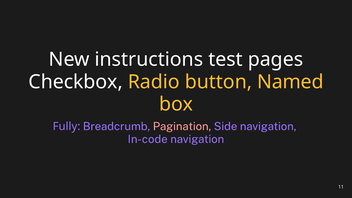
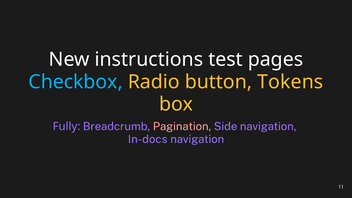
Checkbox colour: white -> light blue (76, 82)
Named: Named -> Tokens (290, 82)
In-code: In-code -> In-docs (148, 139)
